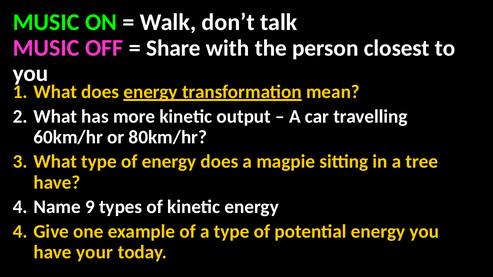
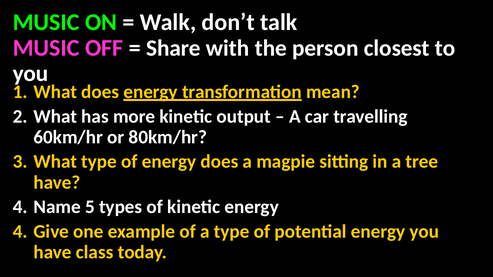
9: 9 -> 5 (90, 207)
your: your -> class (95, 253)
